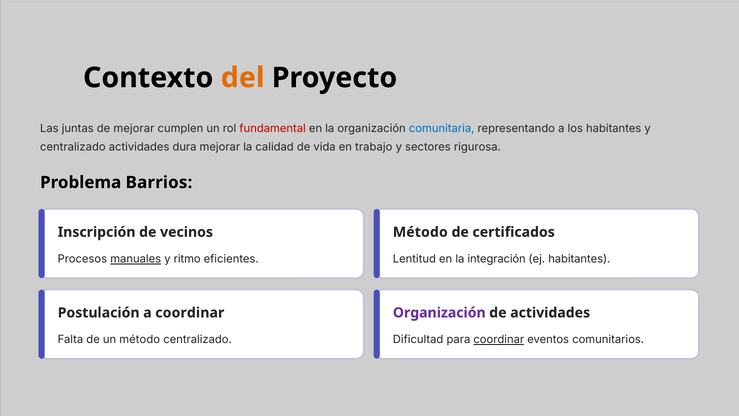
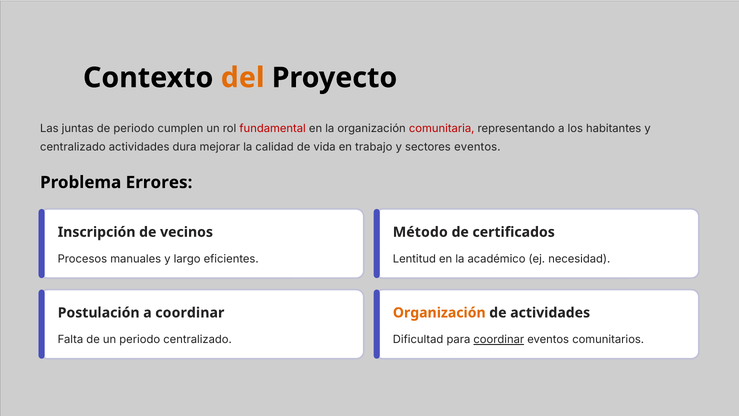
de mejorar: mejorar -> periodo (134, 129)
comunitaria colour: blue -> red (442, 129)
sectores rigurosa: rigurosa -> eventos (477, 147)
Barrios: Barrios -> Errores (159, 182)
manuales underline: present -> none (136, 259)
ritmo: ritmo -> largo (187, 259)
integración: integración -> académico (497, 259)
ej habitantes: habitantes -> necesidad (579, 259)
Organización colour: purple -> orange (439, 313)
un método: método -> periodo (140, 339)
